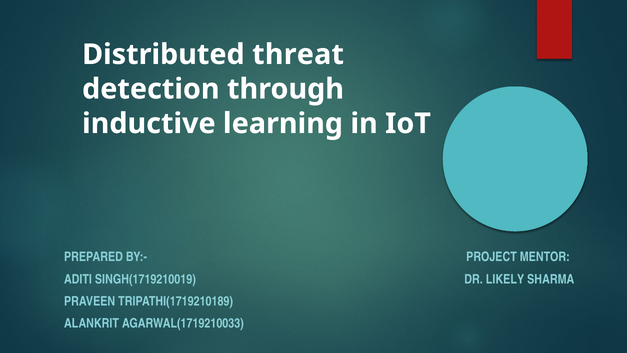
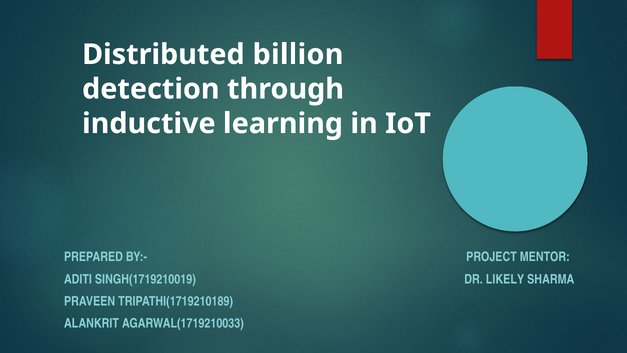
threat: threat -> billion (298, 54)
